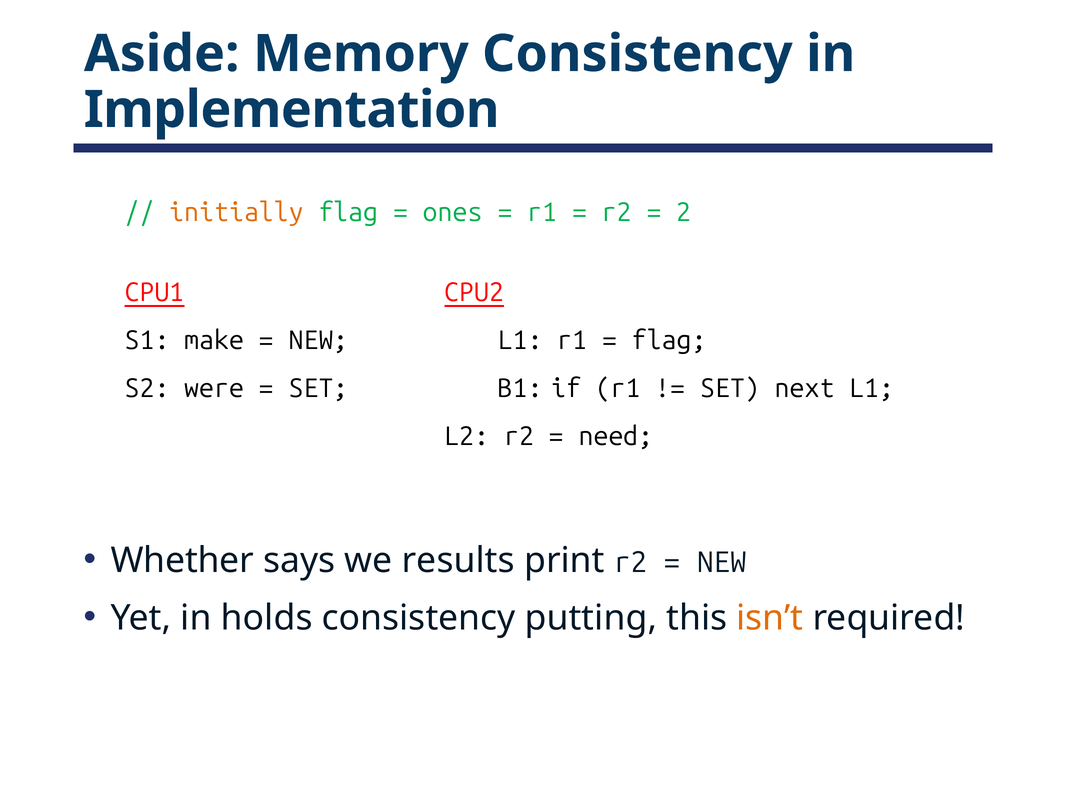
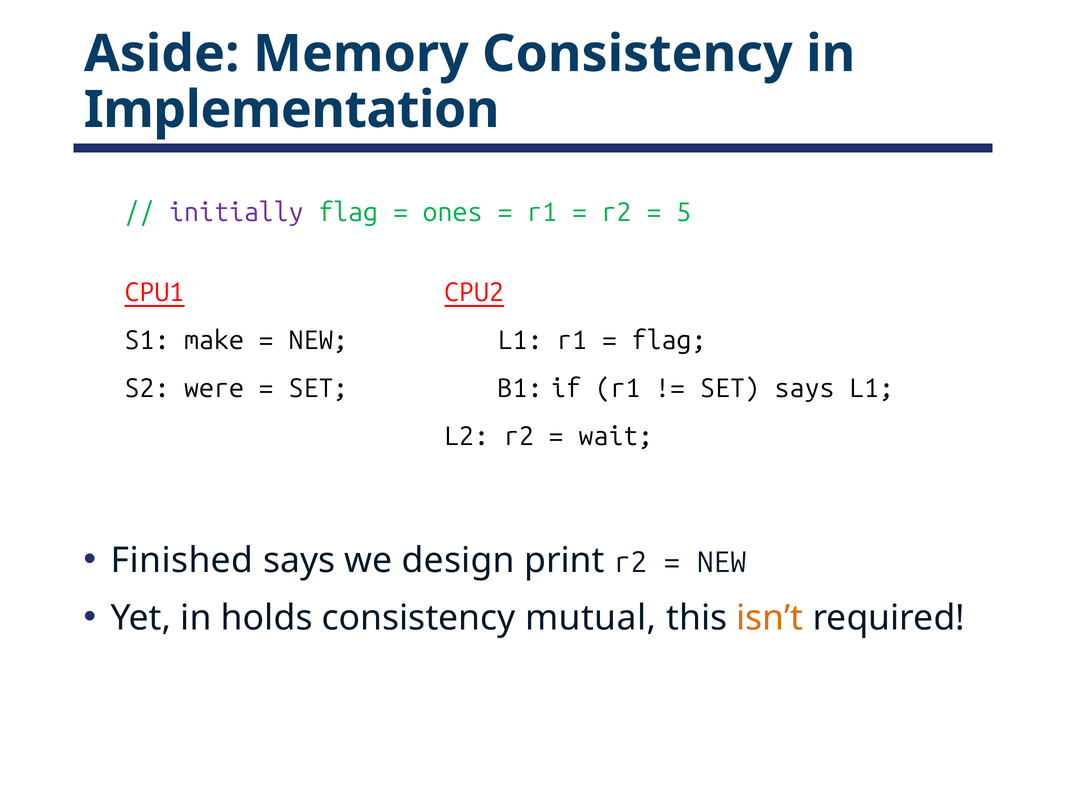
initially colour: orange -> purple (237, 213)
2: 2 -> 5 (684, 213)
SET next: next -> says (805, 389)
need: need -> wait (616, 437)
Whether: Whether -> Finished (182, 561)
results: results -> design (458, 561)
putting: putting -> mutual (591, 618)
